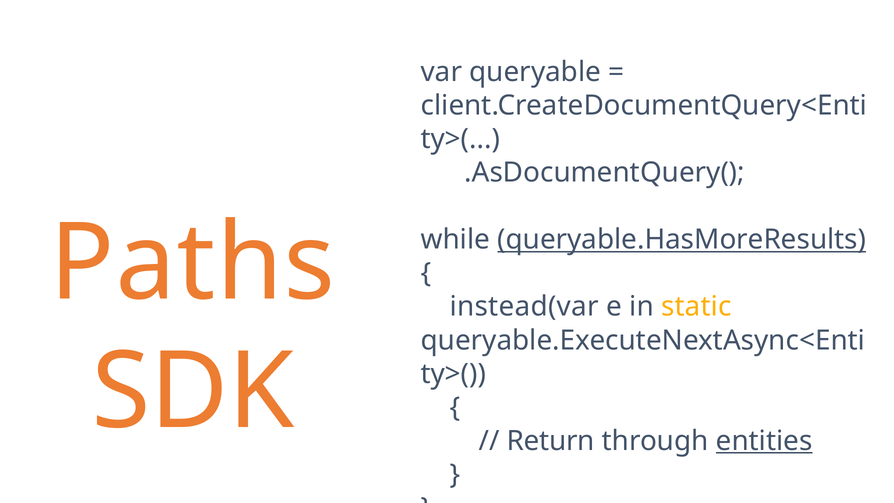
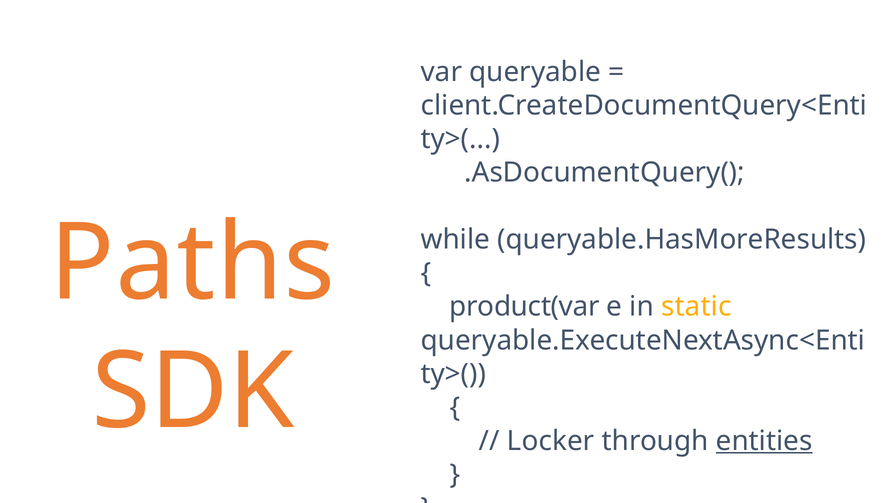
queryable.HasMoreResults underline: present -> none (682, 240)
instead(var: instead(var -> product(var (525, 307)
Return: Return -> Locker (551, 441)
